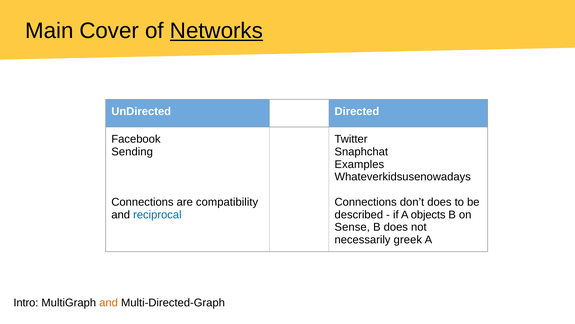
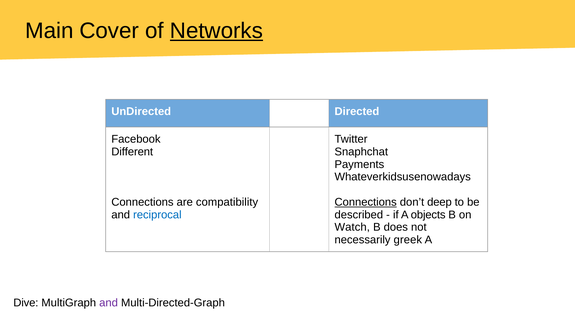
Sending: Sending -> Different (132, 151)
Examples: Examples -> Payments (359, 164)
Connections underline: none -> present (366, 202)
don’t does: does -> deep (439, 202)
Sense: Sense -> Watch (352, 227)
Intro: Intro -> Dive (26, 302)
and colour: orange -> purple (109, 302)
